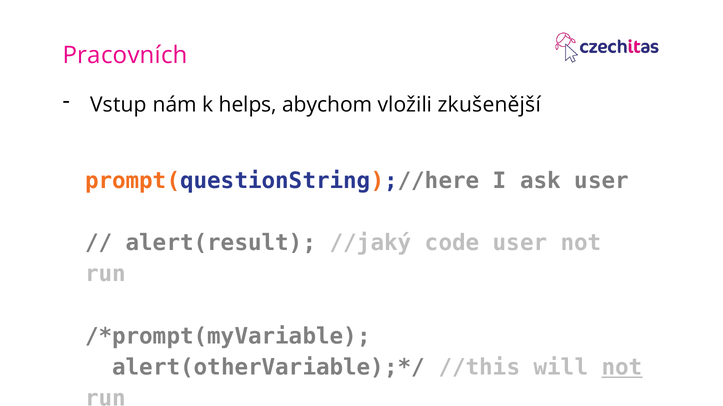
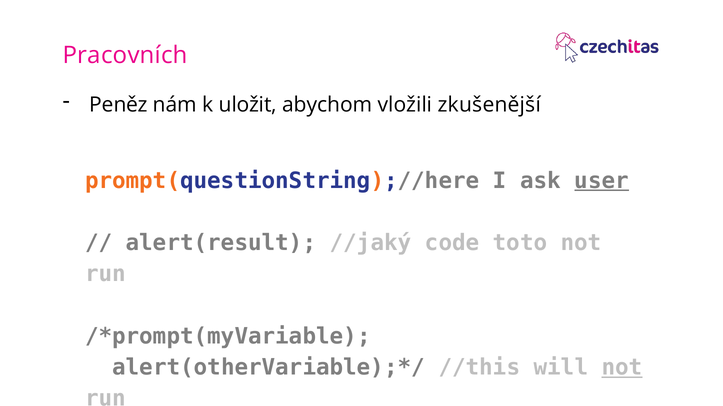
Vstup: Vstup -> Peněz (119, 105)
helps: helps -> uložit (248, 105)
user underline: none -> present (602, 181)
code user: user -> toto (520, 243)
